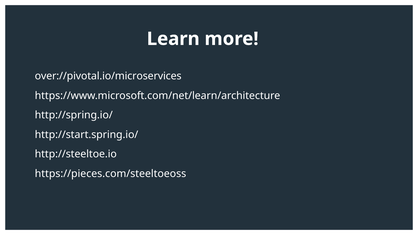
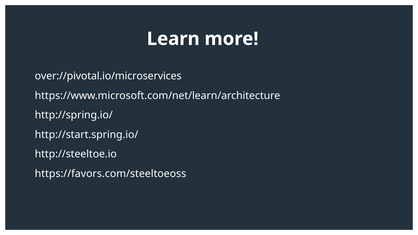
https://pieces.com/steeltoeoss: https://pieces.com/steeltoeoss -> https://favors.com/steeltoeoss (111, 174)
